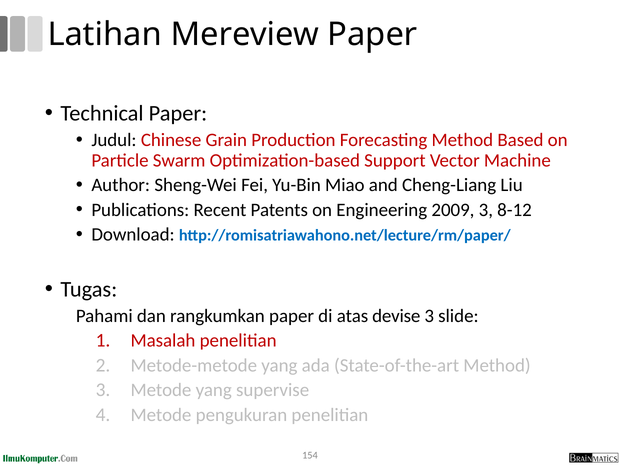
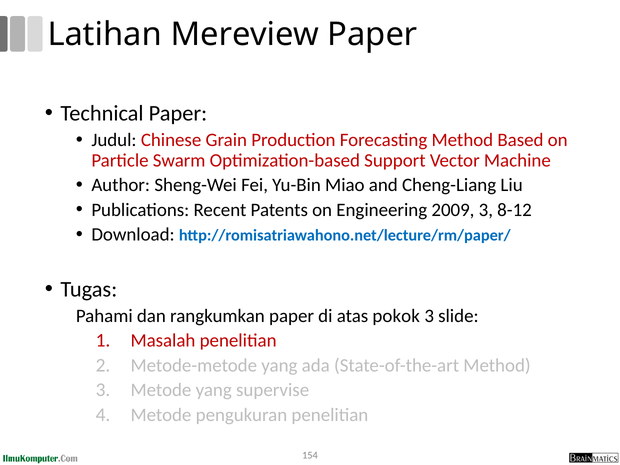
devise: devise -> pokok (396, 316)
